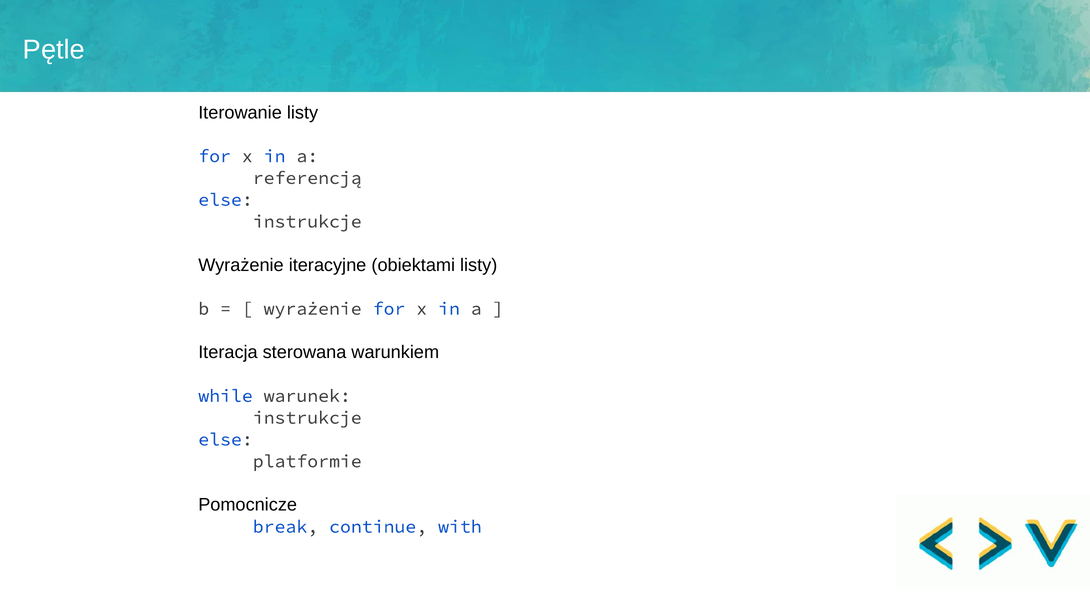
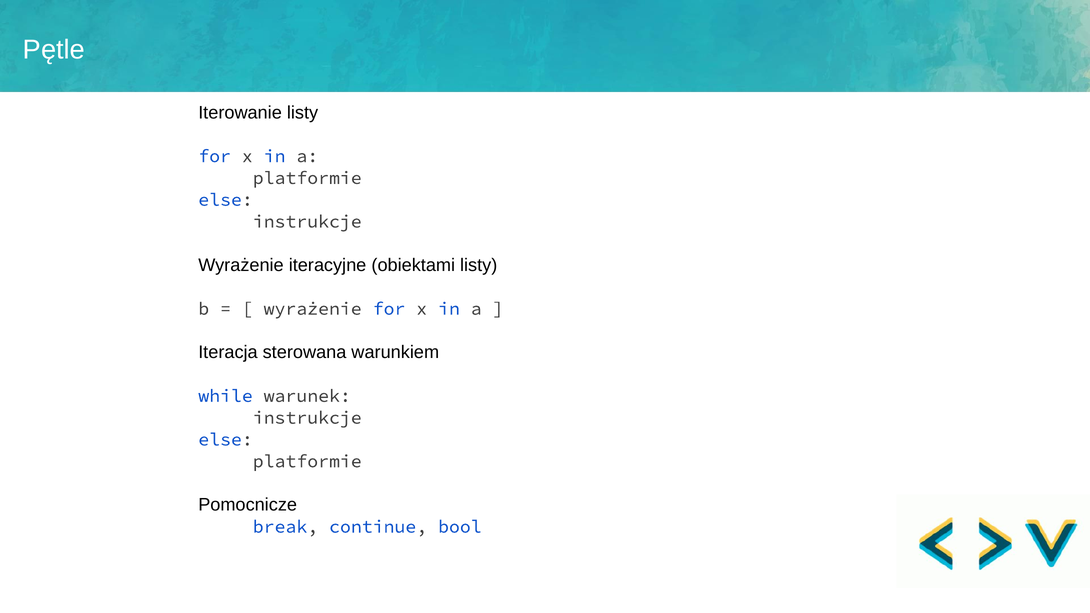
referencją: referencją -> platformie (307, 178)
with: with -> bool (460, 527)
